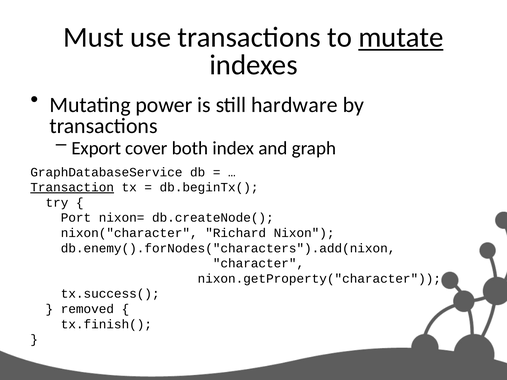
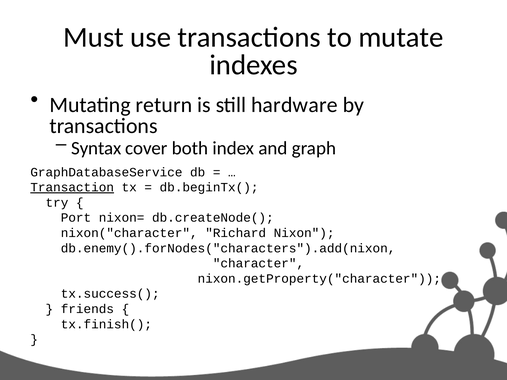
mutate underline: present -> none (401, 37)
power: power -> return (164, 105)
Export: Export -> Syntax (96, 148)
removed: removed -> friends (87, 309)
